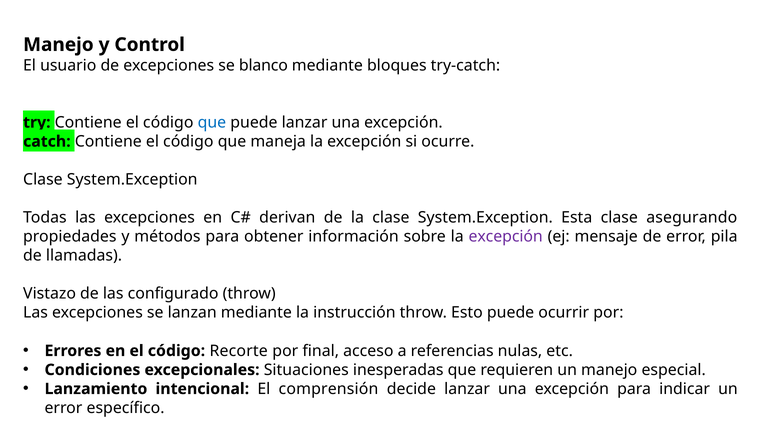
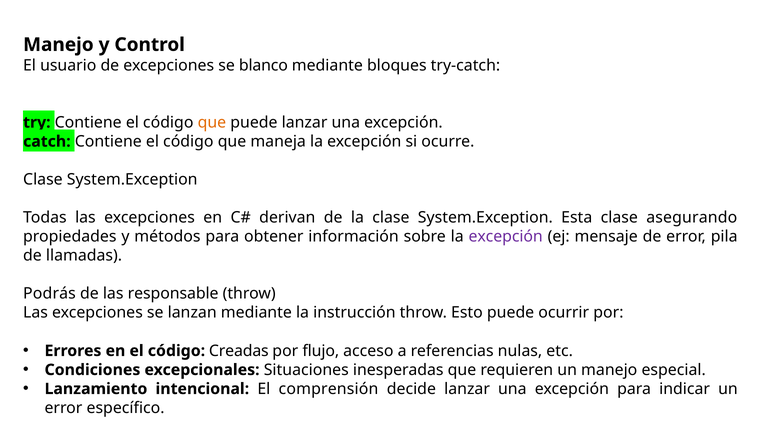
que colour: blue -> orange (212, 122)
Vistazo: Vistazo -> Podrás (49, 294)
configurado: configurado -> responsable (173, 294)
Recorte: Recorte -> Creadas (239, 351)
final: final -> flujo (321, 351)
